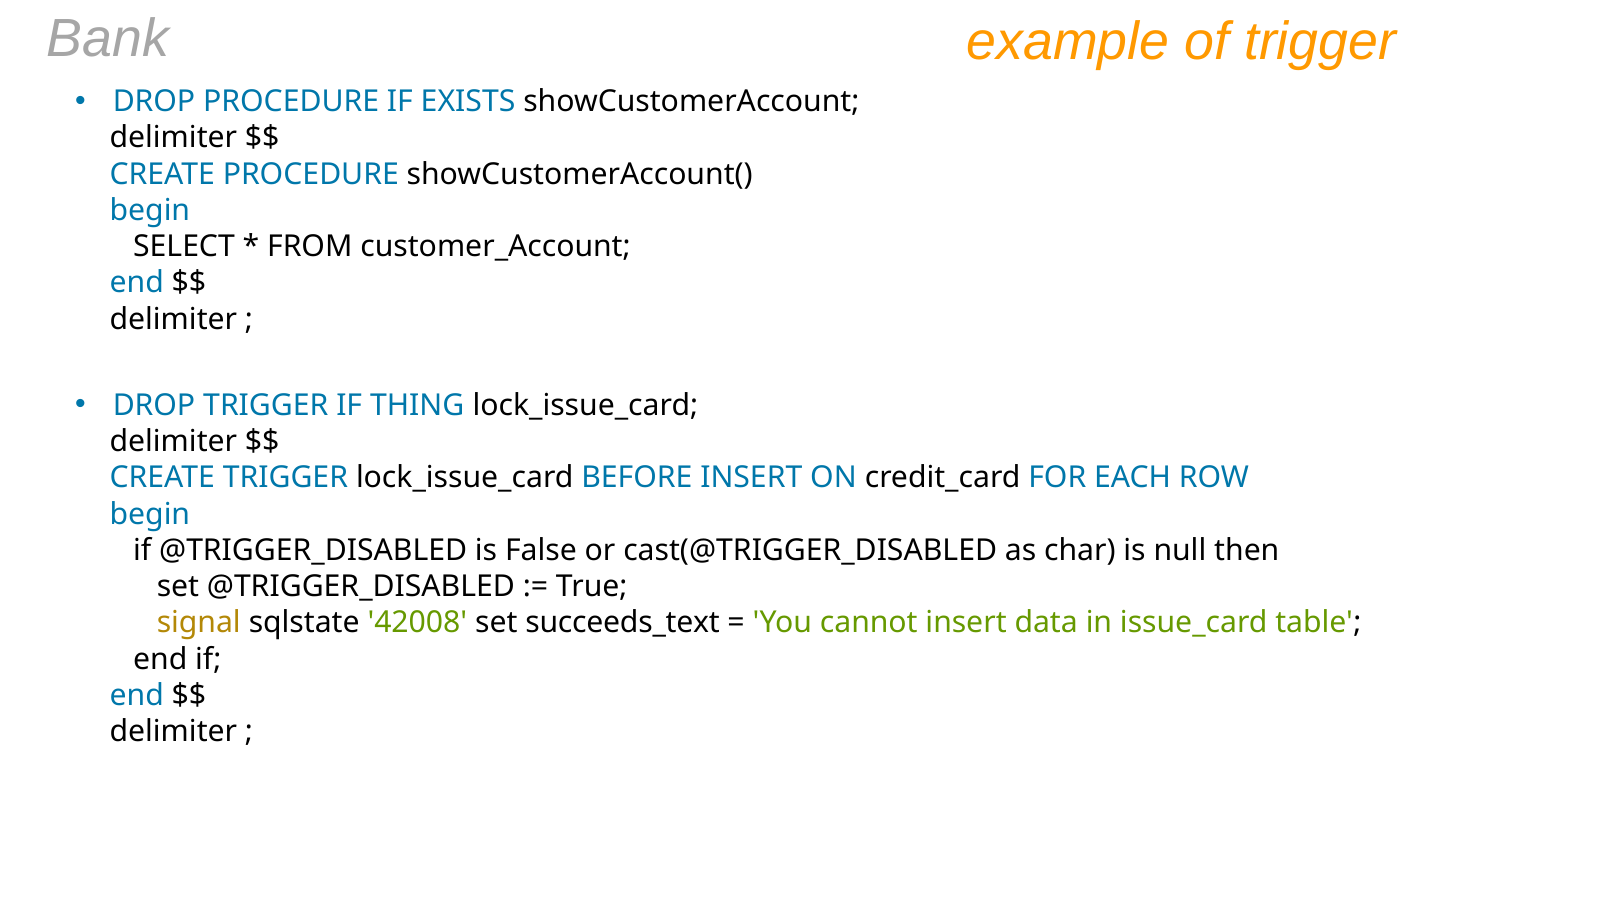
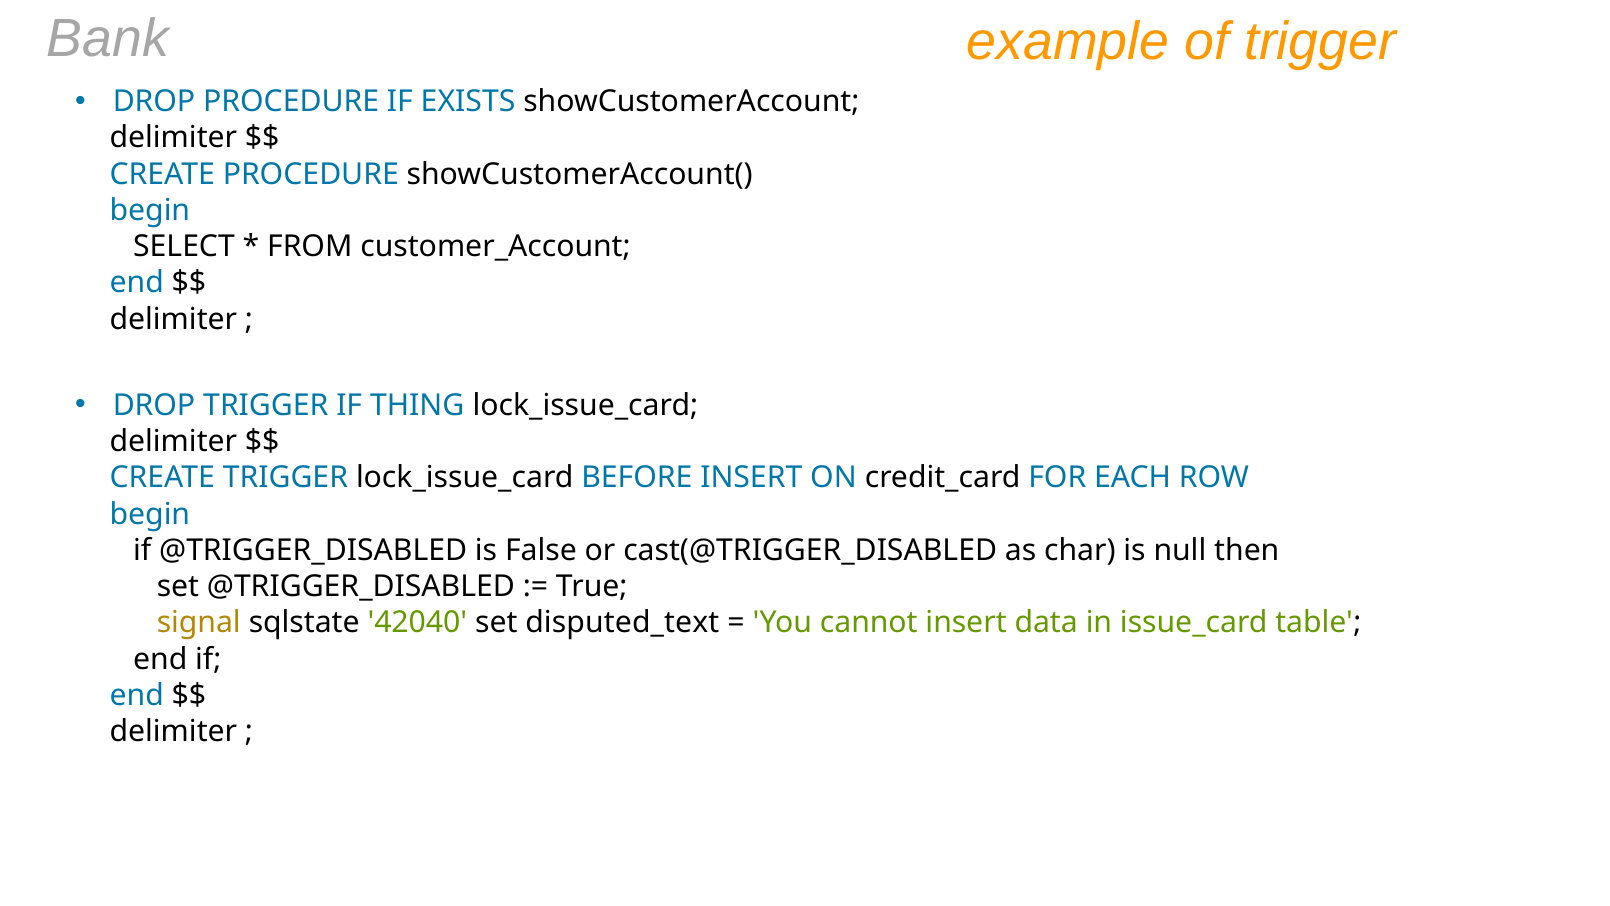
42008: 42008 -> 42040 (417, 623)
succeeds_text: succeeds_text -> disputed_text (622, 623)
